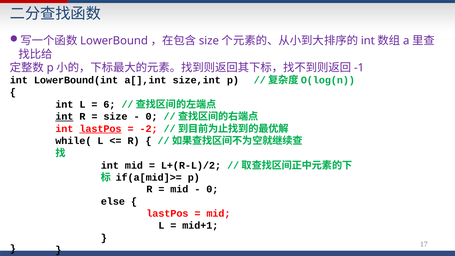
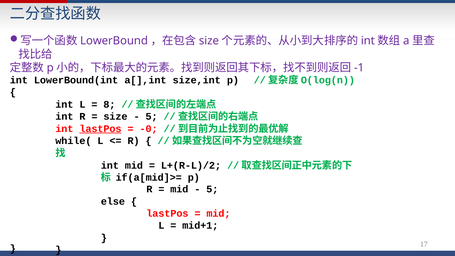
6: 6 -> 8 (109, 104)
int underline: present -> none (64, 117)
0: 0 -> 5 (152, 117)
-2: -2 -> -0 (149, 129)
0: 0 -> 5 (212, 189)
